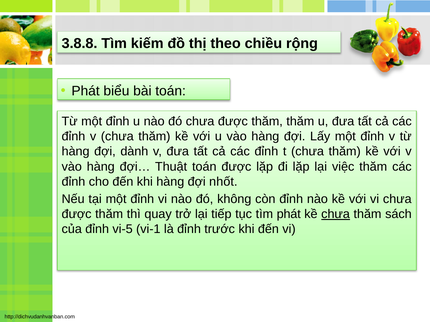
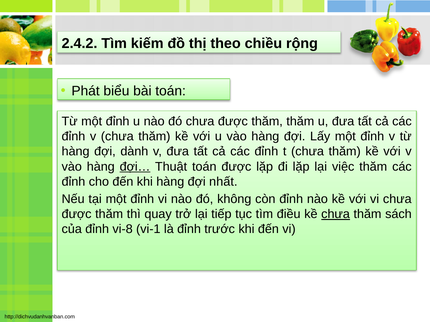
3.8.8: 3.8.8 -> 2.4.2 (80, 43)
đợi… underline: none -> present (135, 167)
nhốt: nhốt -> nhất (223, 182)
tìm phát: phát -> điều (289, 214)
vi-5: vi-5 -> vi-8 (123, 229)
